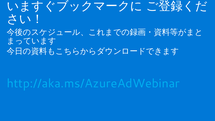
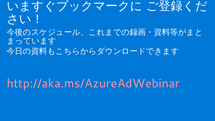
http://aka.ms/AzureAdWebinar colour: light blue -> pink (93, 83)
